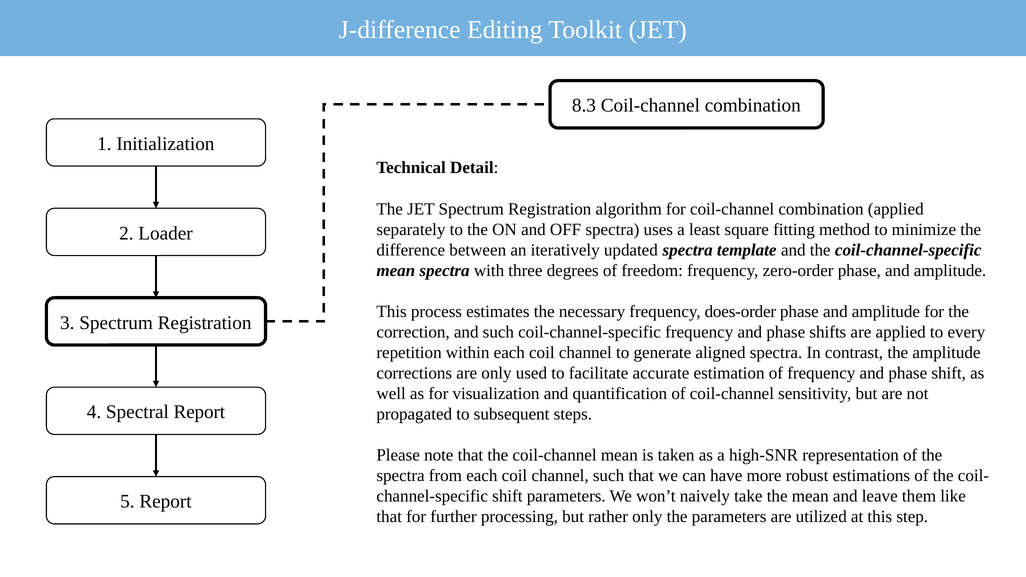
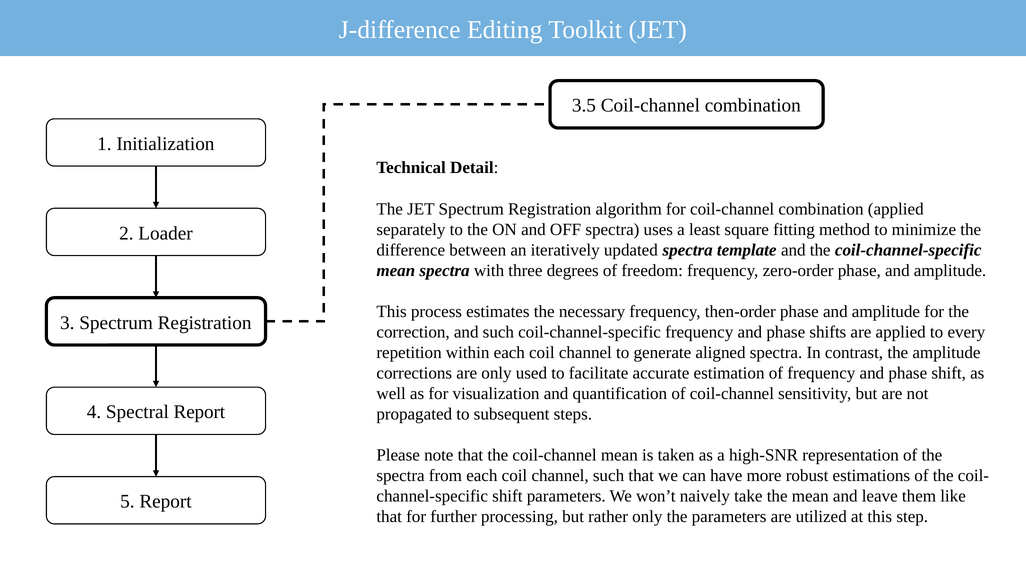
8.3: 8.3 -> 3.5 (584, 106)
does-order: does-order -> then-order (740, 311)
